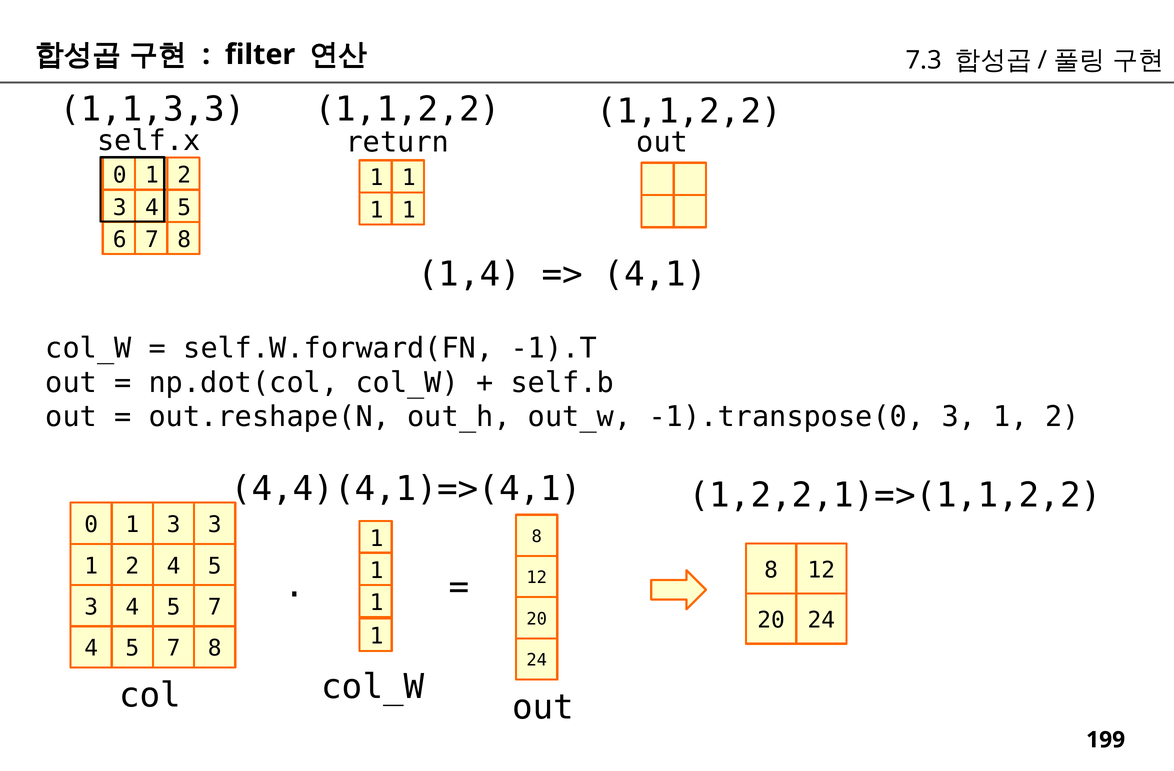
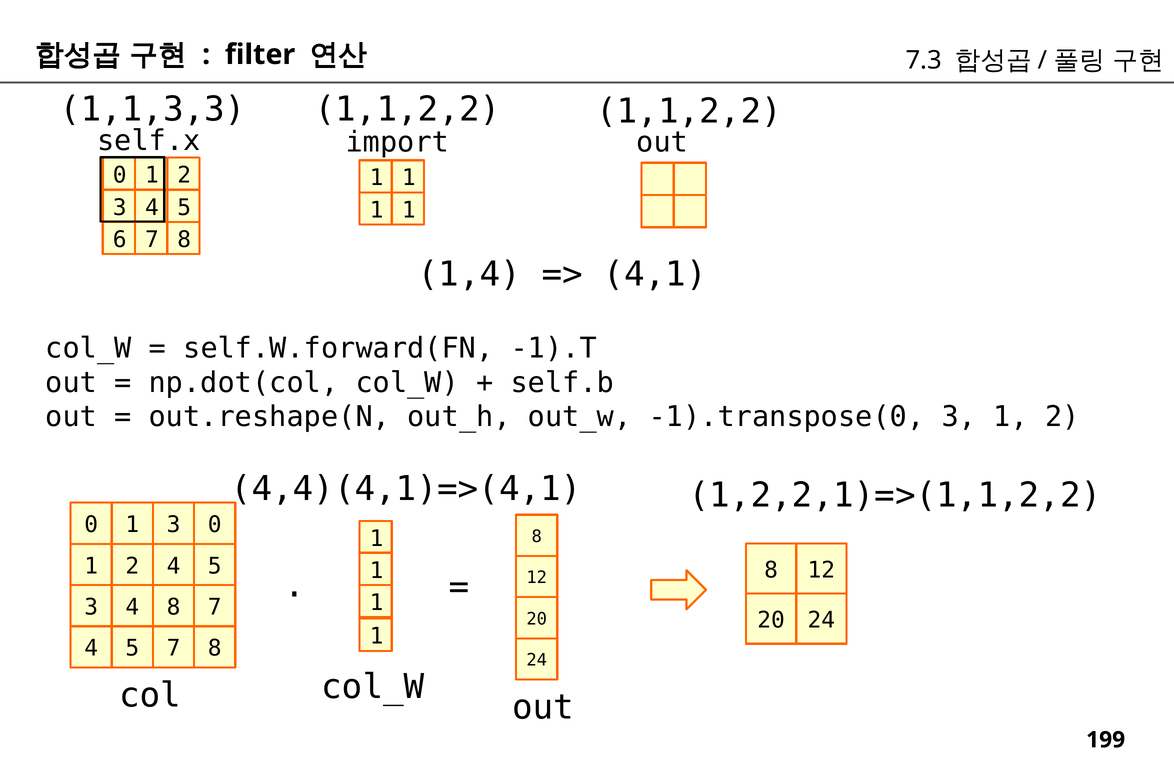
return: return -> import (397, 142)
3 3: 3 -> 0 (215, 525)
5: 5 -> 8 (174, 607)
